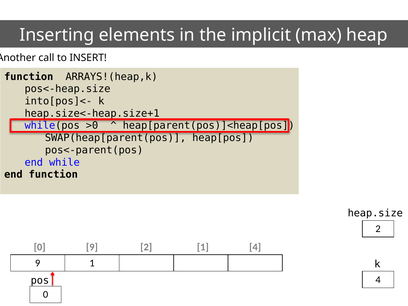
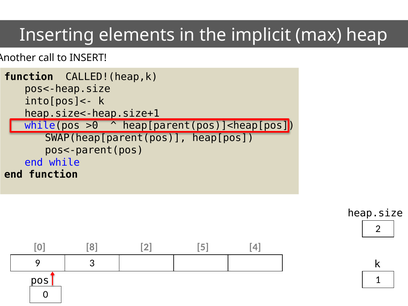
ARRAYS!(heap,k: ARRAYS!(heap,k -> CALLED!(heap,k (112, 77)
0 9: 9 -> 8 (92, 247)
2 1: 1 -> 5 (203, 247)
9 1: 1 -> 3 (92, 263)
pos 4: 4 -> 1 (378, 280)
